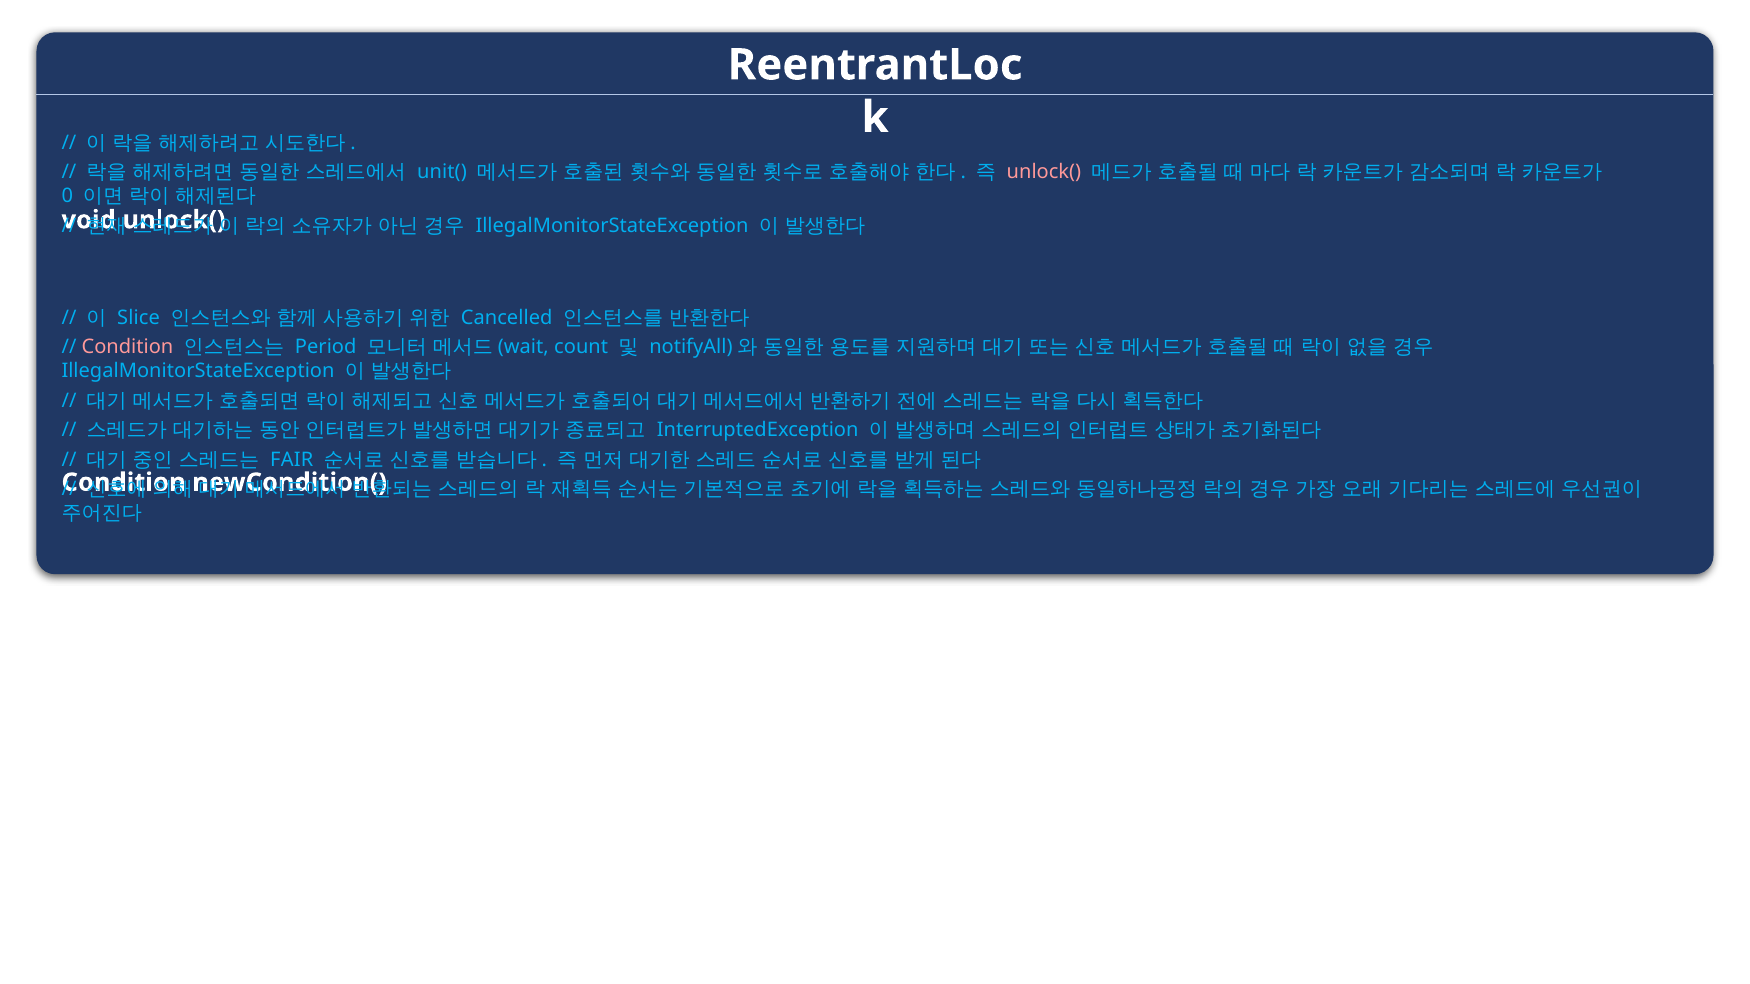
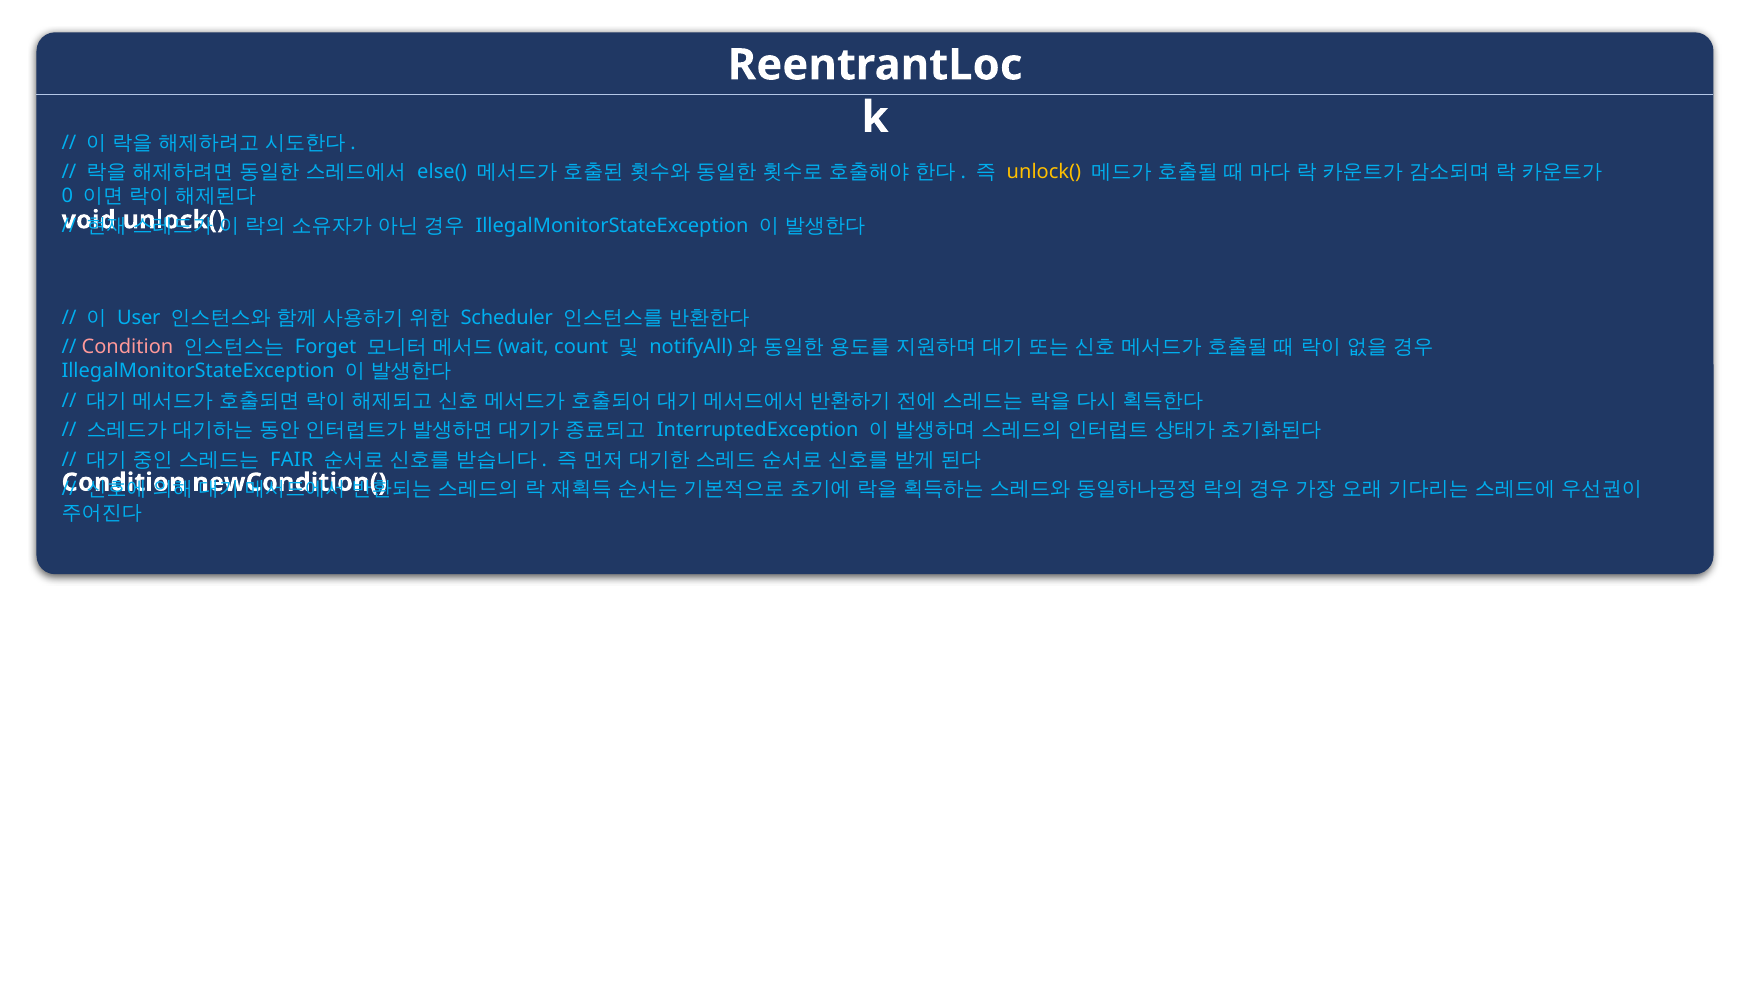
unit(: unit( -> else( (442, 172)
unlock( colour: pink -> yellow (1044, 172)
Slice: Slice -> User (139, 318)
Cancelled: Cancelled -> Scheduler (507, 318)
Period: Period -> Forget (326, 347)
